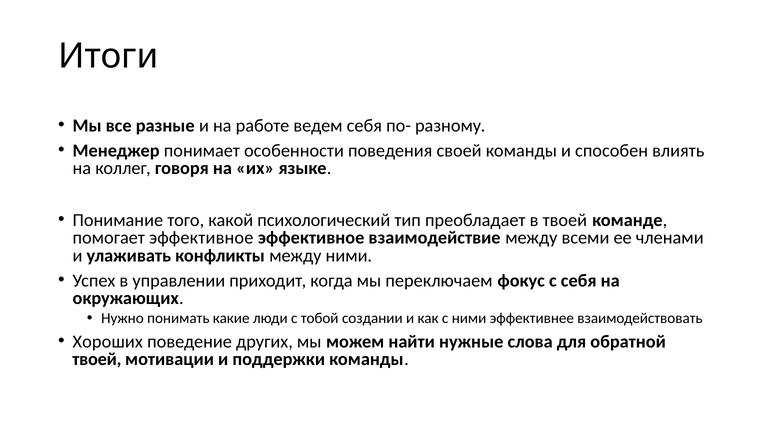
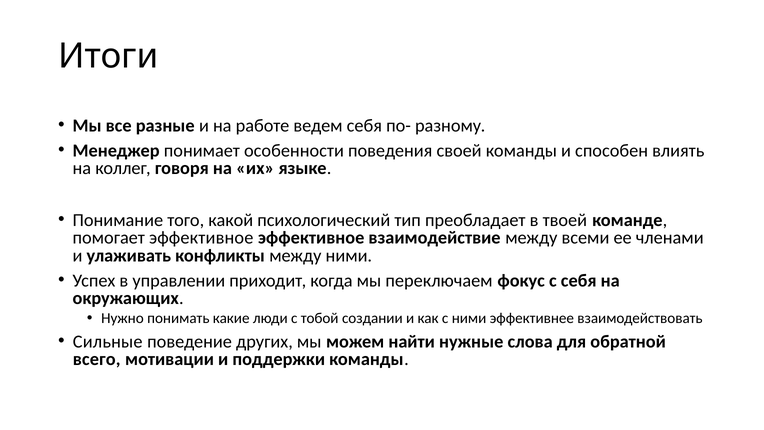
Хороших: Хороших -> Сильные (108, 341)
твоей: твоей -> всего (97, 359)
